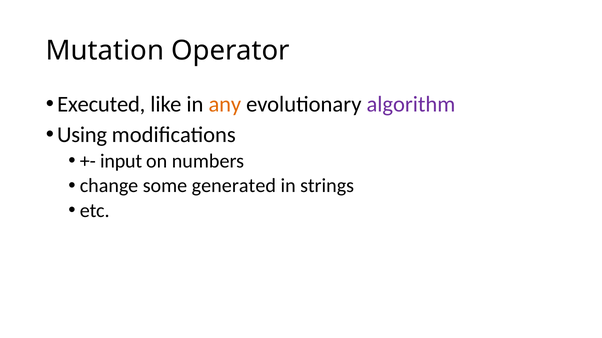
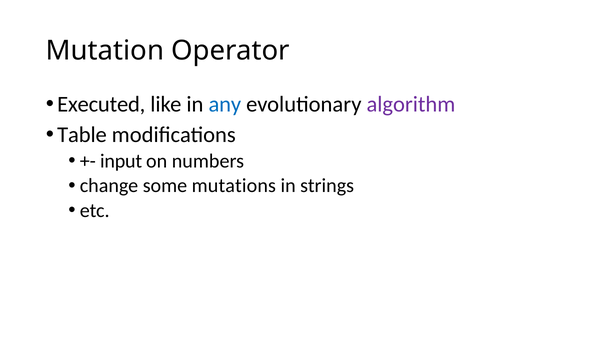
any colour: orange -> blue (225, 104)
Using: Using -> Table (82, 135)
generated: generated -> mutations (234, 186)
